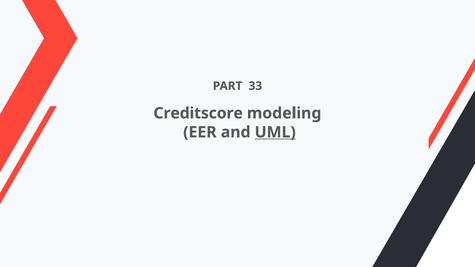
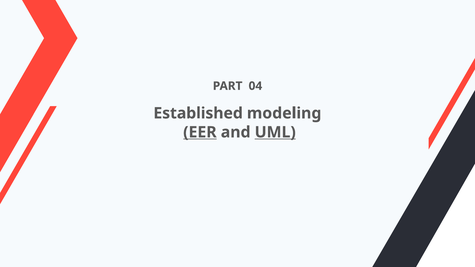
33: 33 -> 04 (255, 86)
Creditscore: Creditscore -> Established (198, 113)
EER underline: none -> present (200, 132)
